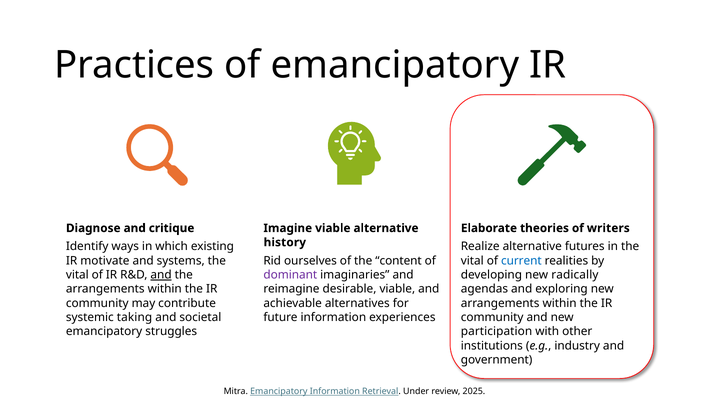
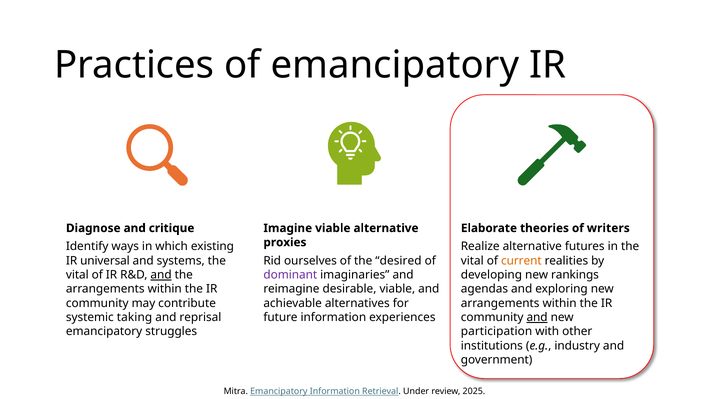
history: history -> proxies (285, 242)
motivate: motivate -> universal (105, 261)
content: content -> desired (398, 261)
current colour: blue -> orange (521, 261)
radically: radically -> rankings (575, 275)
societal: societal -> reprisal (200, 317)
and underline: none -> present (537, 317)
